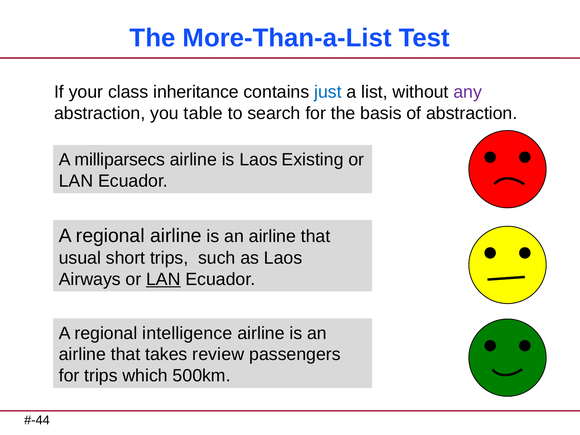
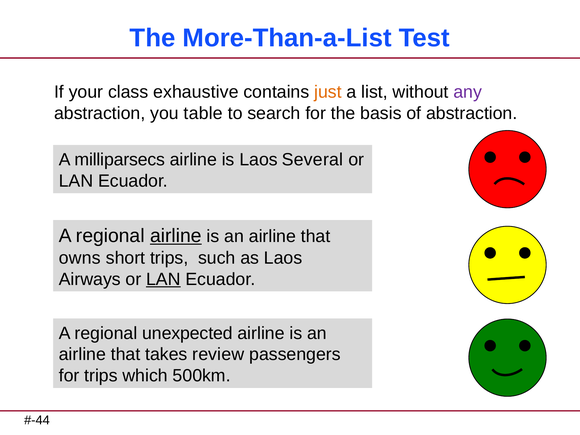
inheritance: inheritance -> exhaustive (196, 92)
just colour: blue -> orange (328, 92)
Existing: Existing -> Several (312, 160)
airline underline: none -> present (176, 236)
usual: usual -> owns (80, 258)
intelligence: intelligence -> unexpected (188, 333)
